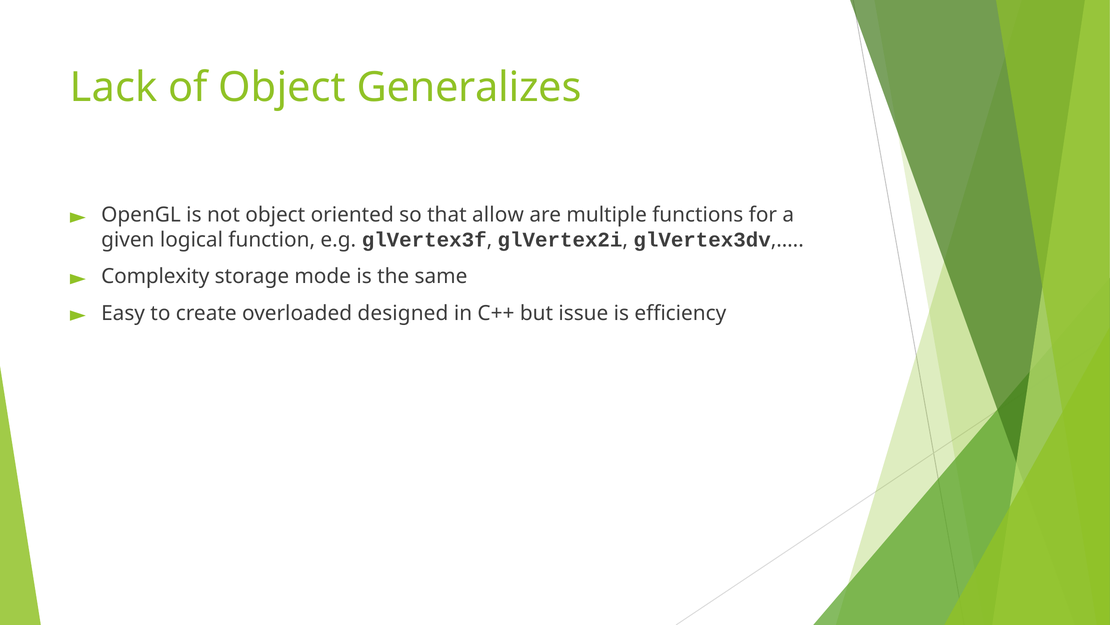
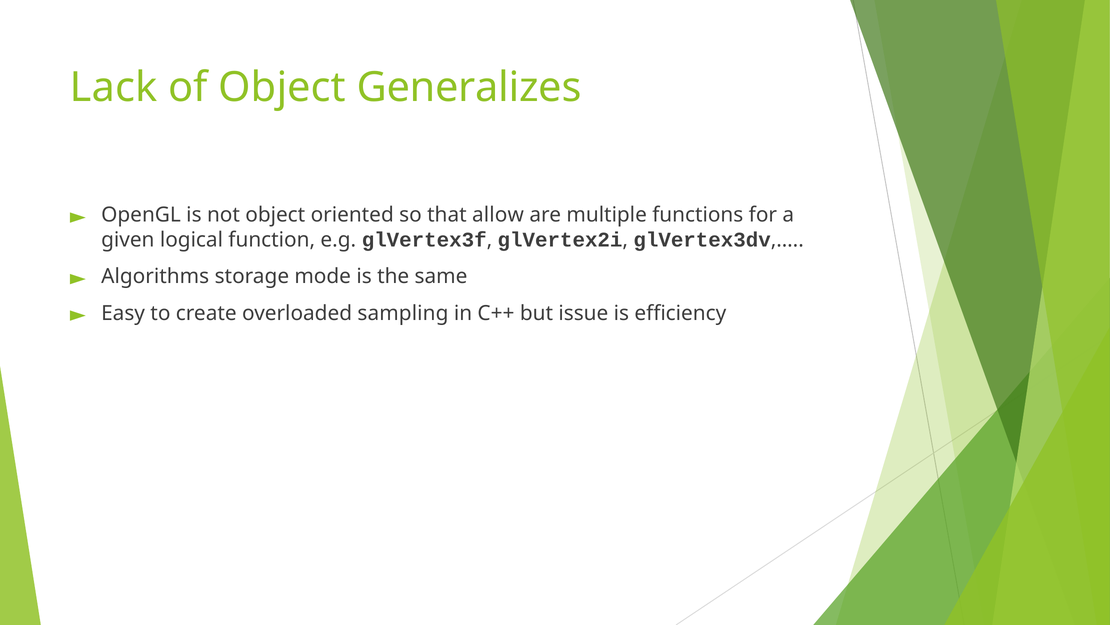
Complexity: Complexity -> Algorithms (155, 276)
designed: designed -> sampling (403, 313)
